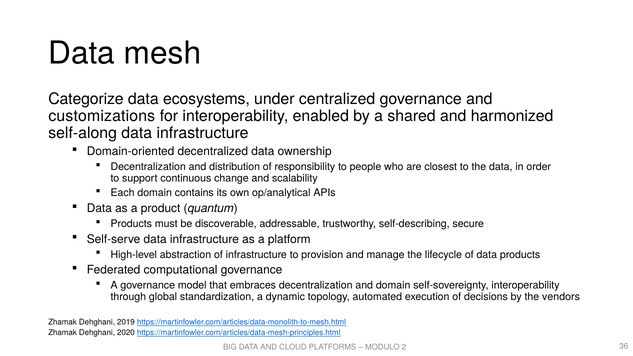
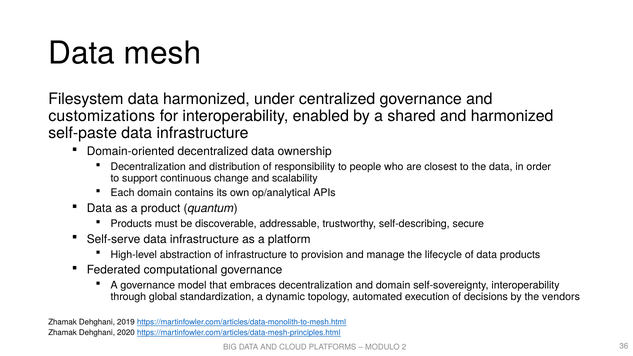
Categorize: Categorize -> Filesystem (86, 99)
data ecosystems: ecosystems -> harmonized (206, 99)
self-along: self-along -> self-paste (83, 133)
